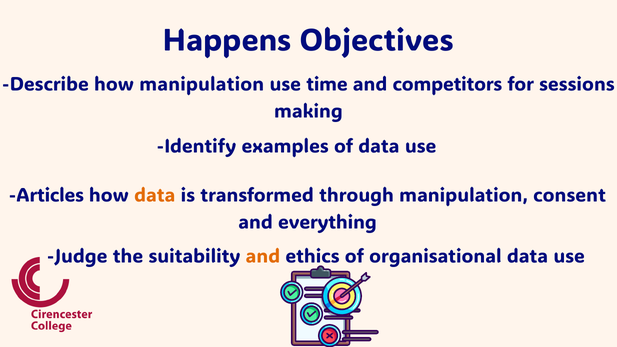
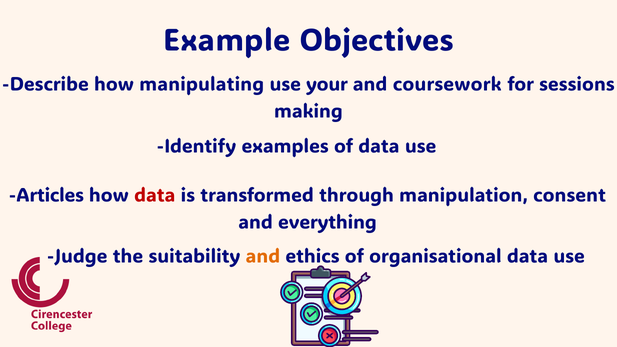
Happens: Happens -> Example (227, 40)
how manipulation: manipulation -> manipulating (202, 84)
time: time -> your (327, 84)
competitors: competitors -> coursework (447, 84)
data colour: orange -> red (155, 196)
